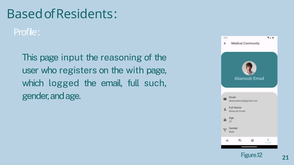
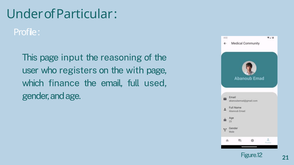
Based: Based -> Under (25, 14)
Residents: Residents -> Particular (84, 14)
logged: logged -> finance (64, 83)
such: such -> used (155, 83)
